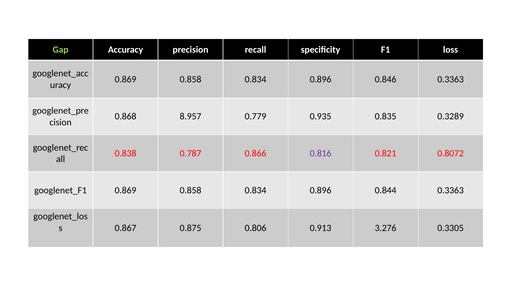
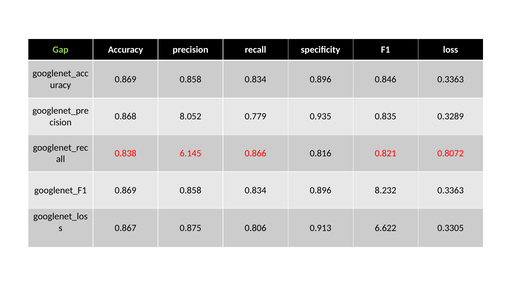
8.957: 8.957 -> 8.052 (191, 117)
0.787: 0.787 -> 6.145 (191, 153)
0.816 colour: purple -> black (321, 153)
0.844: 0.844 -> 8.232 (386, 190)
3.276: 3.276 -> 6.622 (386, 228)
